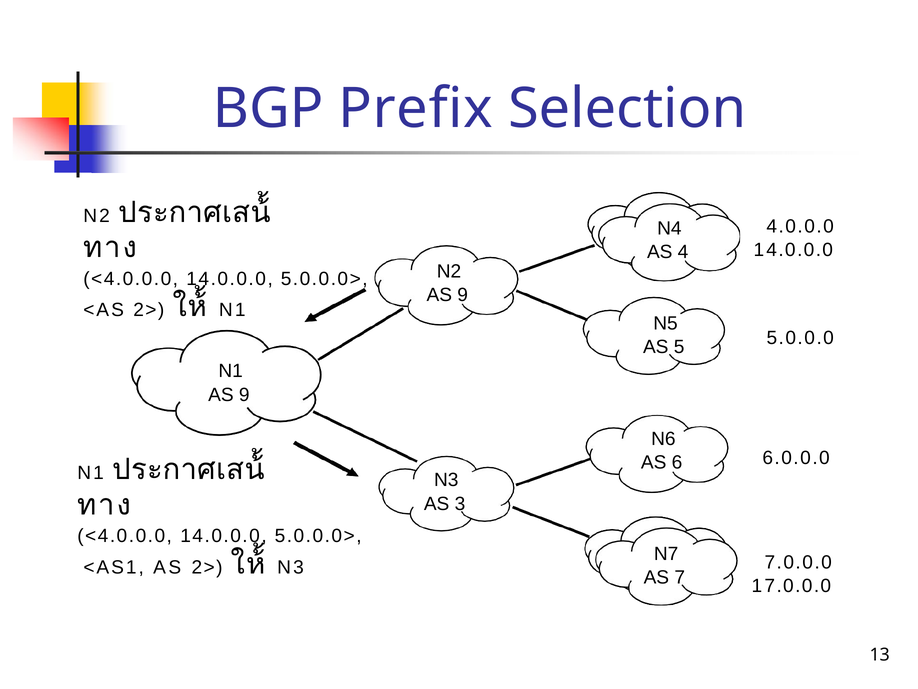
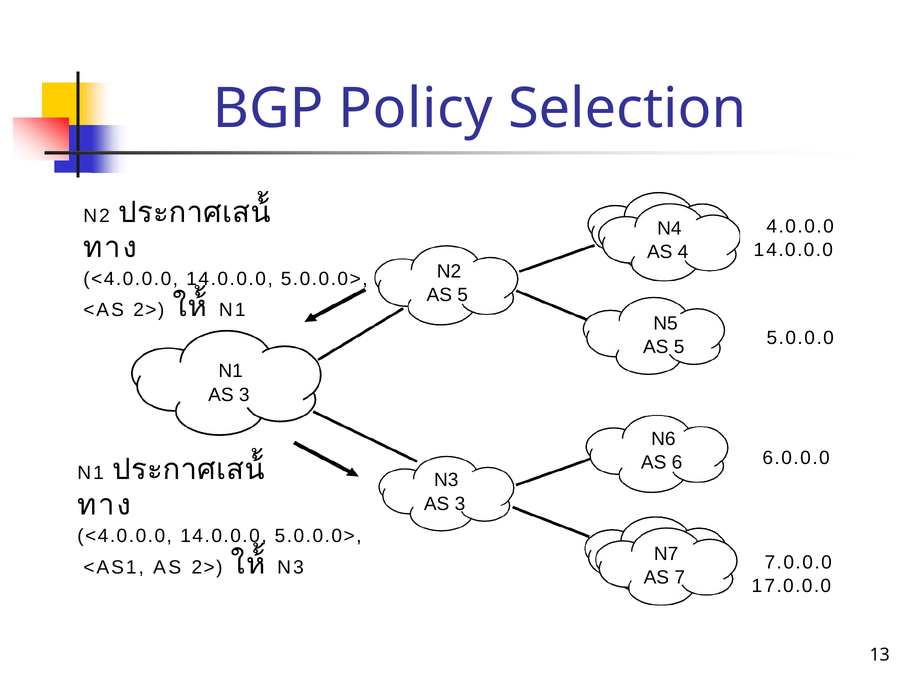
Prefix: Prefix -> Policy (416, 109)
9: 9 -> 5 (463, 295)
9: 9 -> 3 (244, 394)
